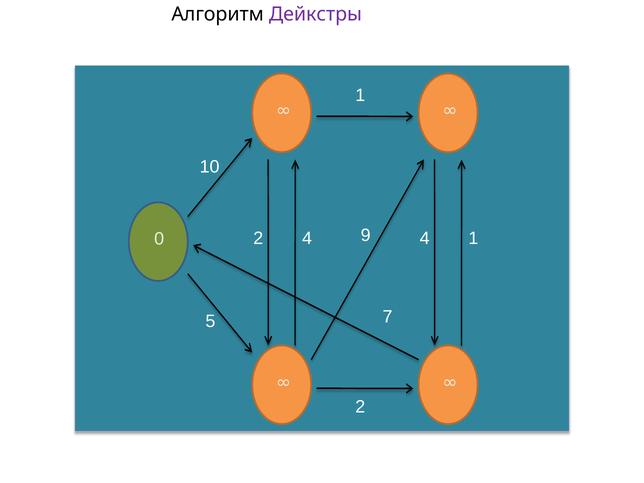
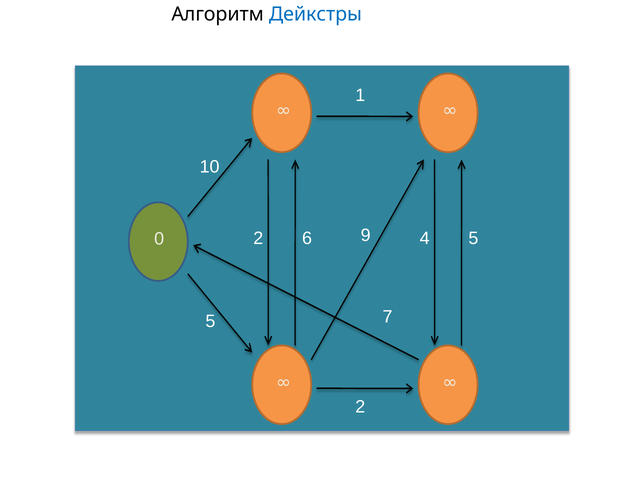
Дейкстры colour: purple -> blue (315, 14)
2 4: 4 -> 6 (307, 238)
4 1: 1 -> 5 (473, 238)
